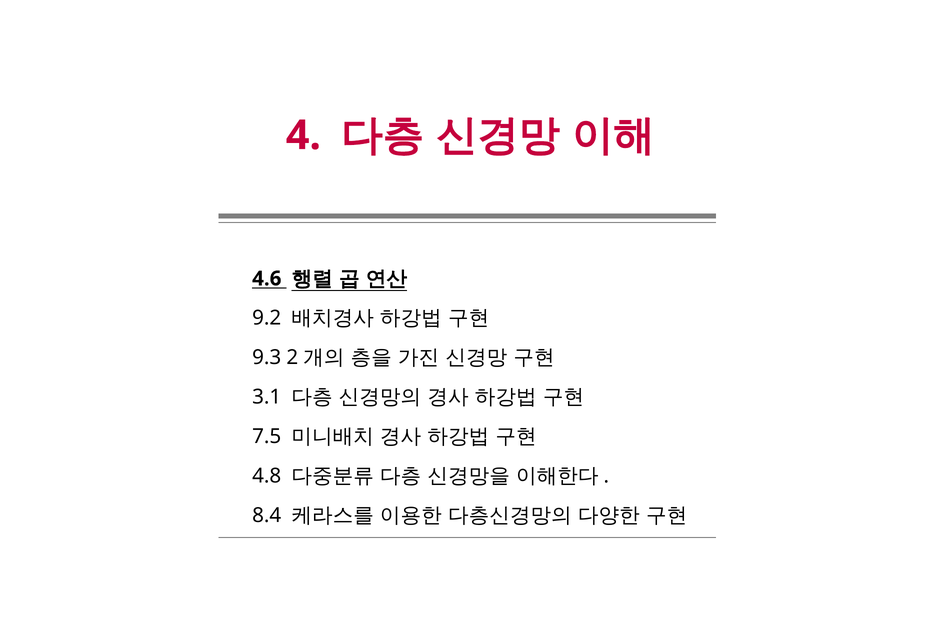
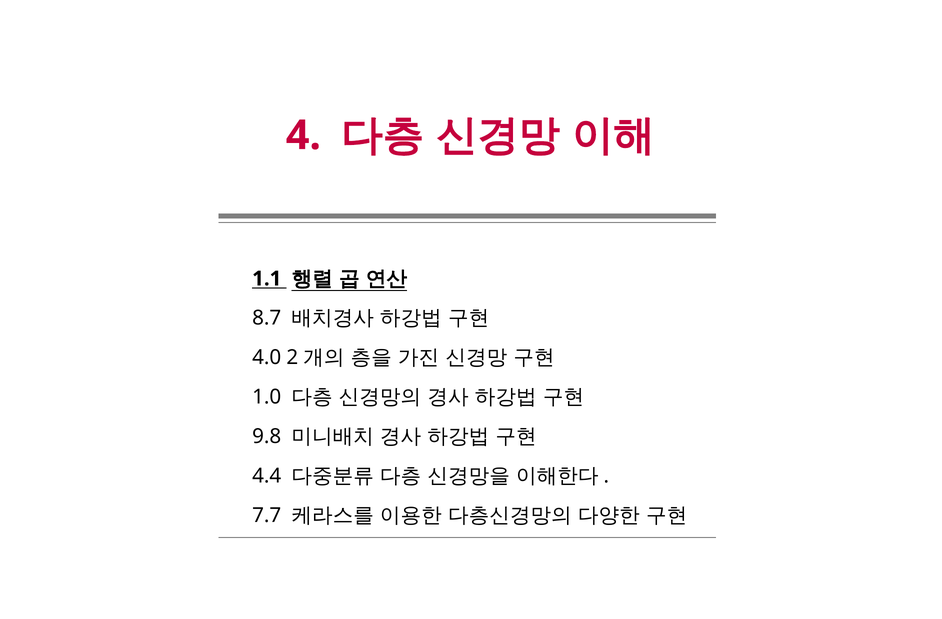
4.6: 4.6 -> 1.1 (267, 278)
9.2: 9.2 -> 8.7 (267, 318)
9.3: 9.3 -> 4.0 (267, 357)
3.1: 3.1 -> 1.0 (267, 397)
7.5: 7.5 -> 9.8 (267, 436)
4.8: 4.8 -> 4.4 (267, 476)
8.4: 8.4 -> 7.7 (267, 515)
